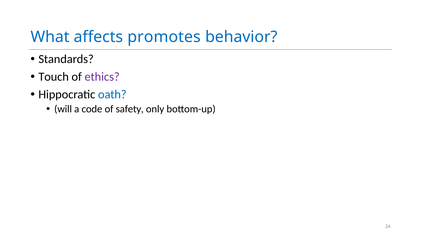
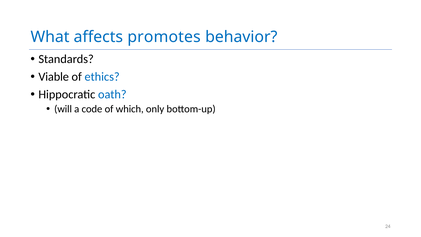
Touch: Touch -> Viable (54, 77)
ethics colour: purple -> blue (102, 77)
safety: safety -> which (130, 109)
